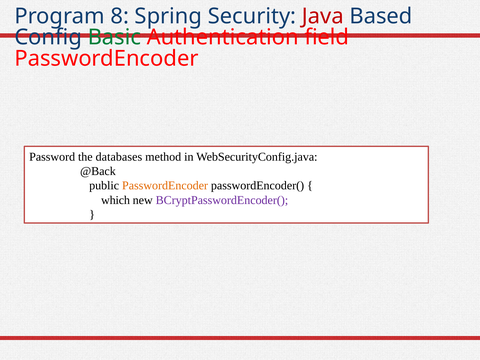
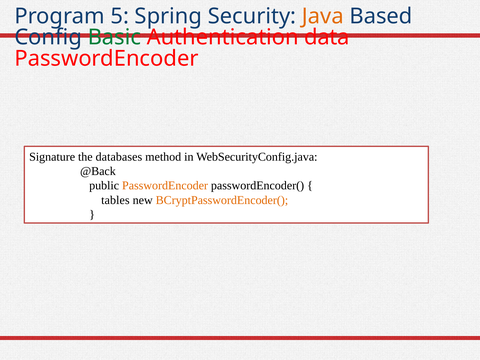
8: 8 -> 5 (120, 16)
Java colour: red -> orange (323, 16)
field: field -> data (327, 37)
Password: Password -> Signature (52, 157)
which: which -> tables (115, 200)
BCryptPasswordEncoder( colour: purple -> orange (222, 200)
